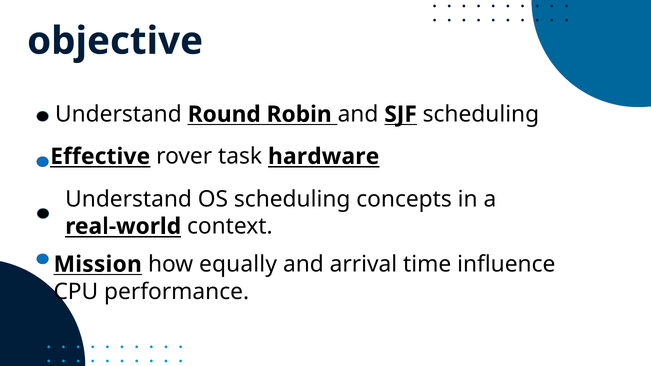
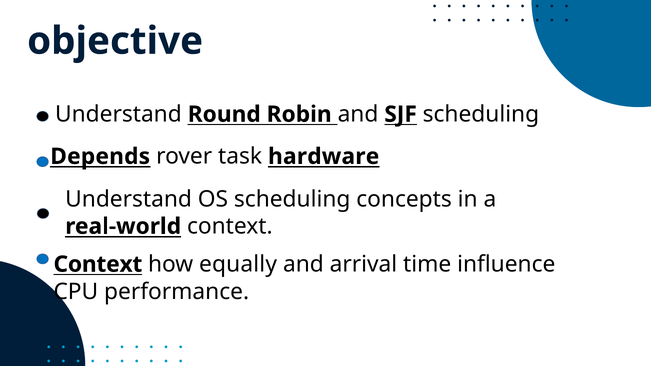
Effective: Effective -> Depends (100, 157)
Mission: Mission -> Context (98, 264)
